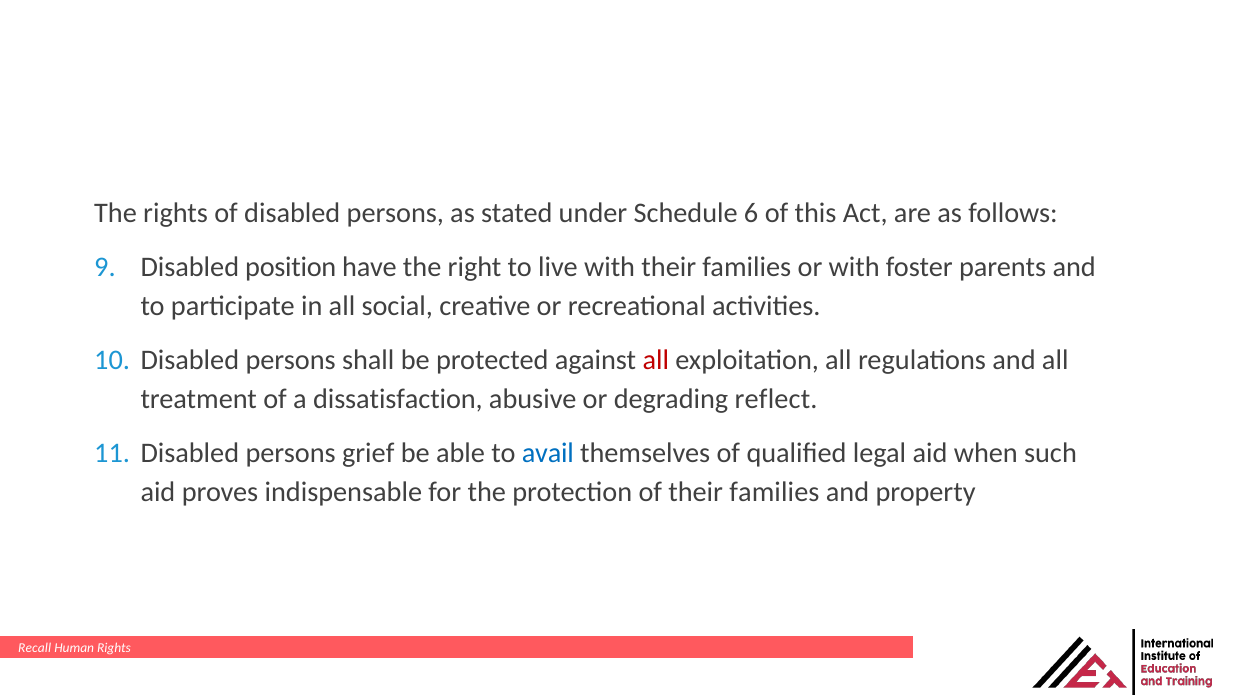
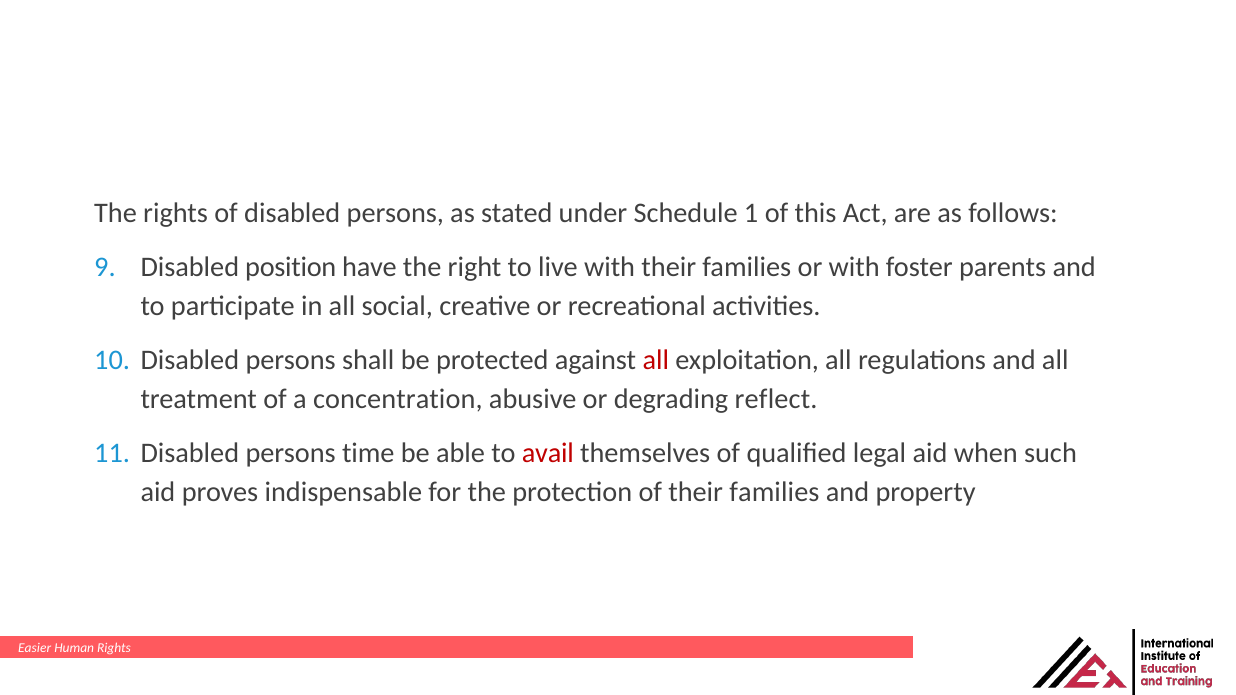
6: 6 -> 1 (751, 213)
dissatisfaction: dissatisfaction -> concentration (398, 399)
grief: grief -> time (368, 453)
avail colour: blue -> red (548, 453)
Recall: Recall -> Easier (35, 648)
